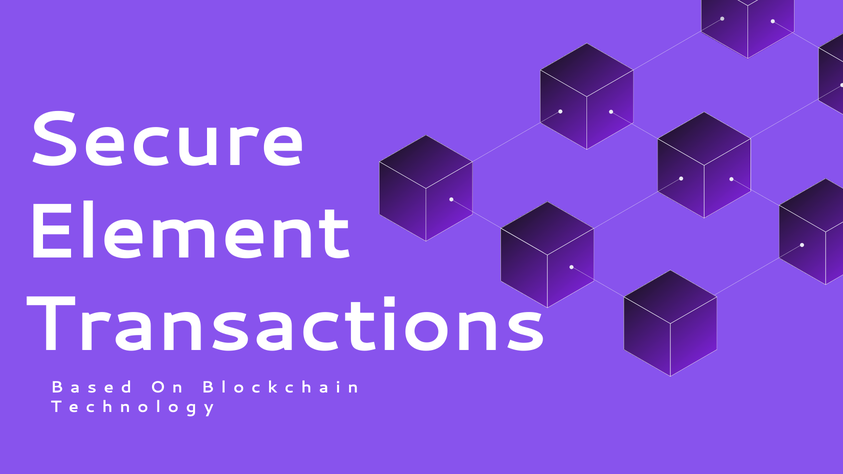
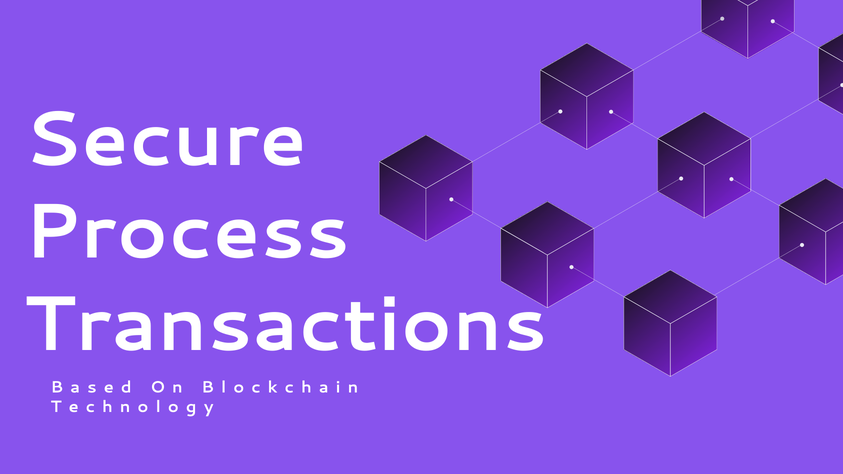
Element: Element -> Process (187, 232)
